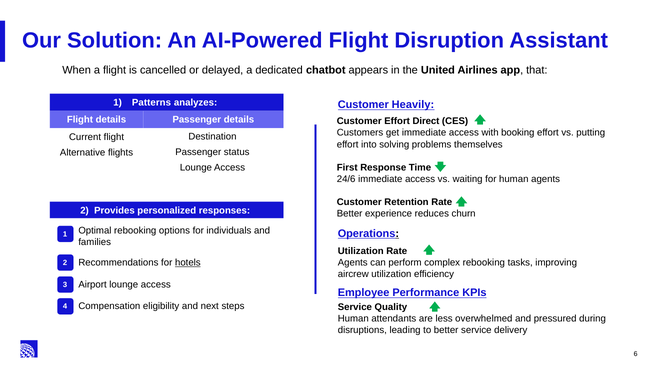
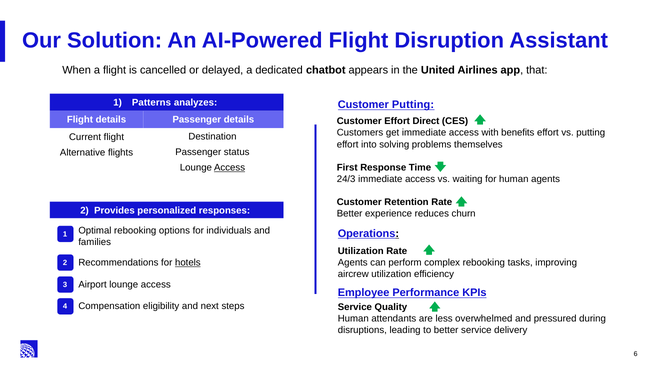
Customer Heavily: Heavily -> Putting (413, 105)
booking: booking -> benefits (518, 133)
Access underline: none -> present (230, 168)
24/6: 24/6 -> 24/3 (346, 179)
